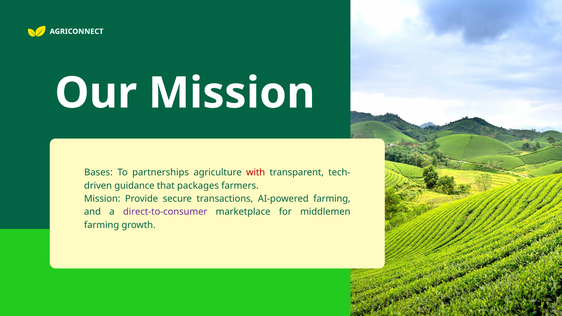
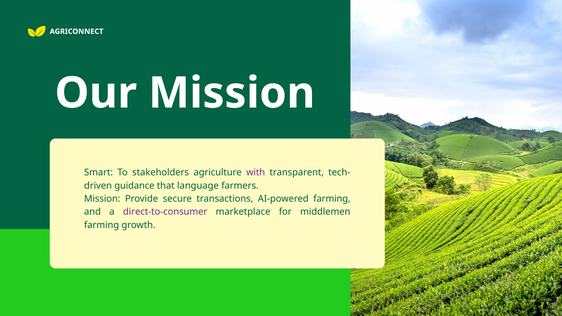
Bases: Bases -> Smart (99, 173)
partnerships: partnerships -> stakeholders (161, 173)
with colour: red -> purple (256, 173)
packages: packages -> language (198, 186)
